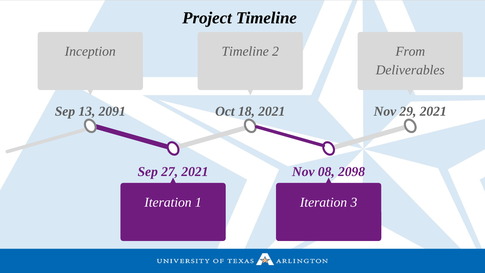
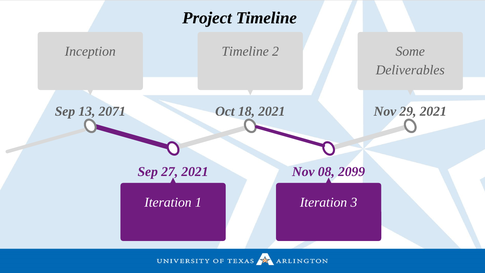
From: From -> Some (410, 51)
2091: 2091 -> 2071 (112, 111)
2098: 2098 -> 2099 (352, 172)
